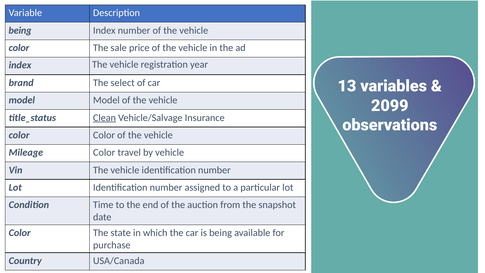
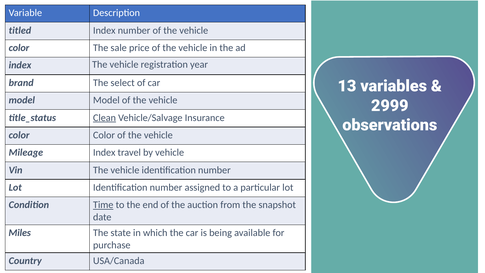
being: being -> titled (20, 30)
2099: 2099 -> 2999 (390, 106)
Mileage Color: Color -> Index (104, 152)
Time underline: none -> present (103, 205)
Color: Color -> Miles (20, 233)
